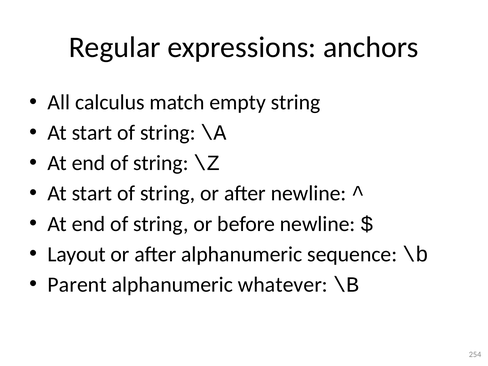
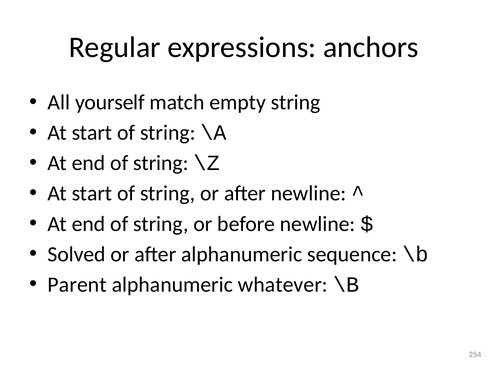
calculus: calculus -> yourself (110, 102)
Layout: Layout -> Solved (77, 254)
